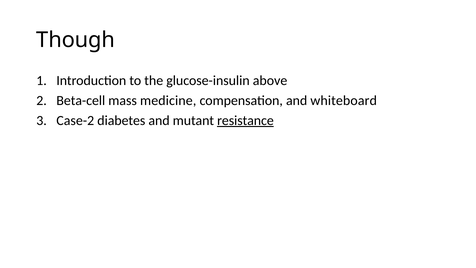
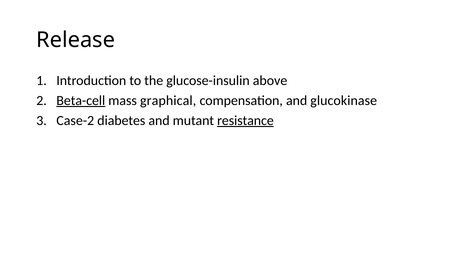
Though: Though -> Release (76, 40)
Beta-cell underline: none -> present (81, 100)
medicine: medicine -> graphical (168, 100)
whiteboard: whiteboard -> glucokinase (344, 100)
